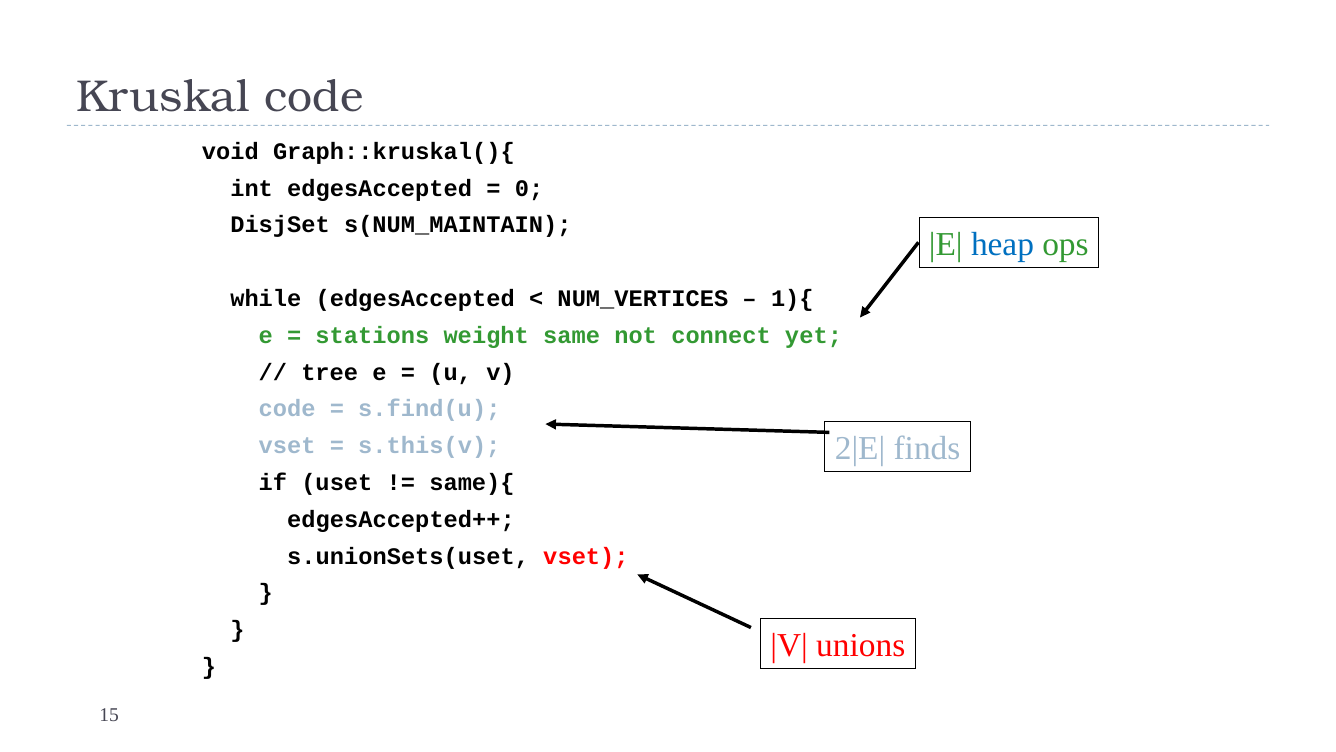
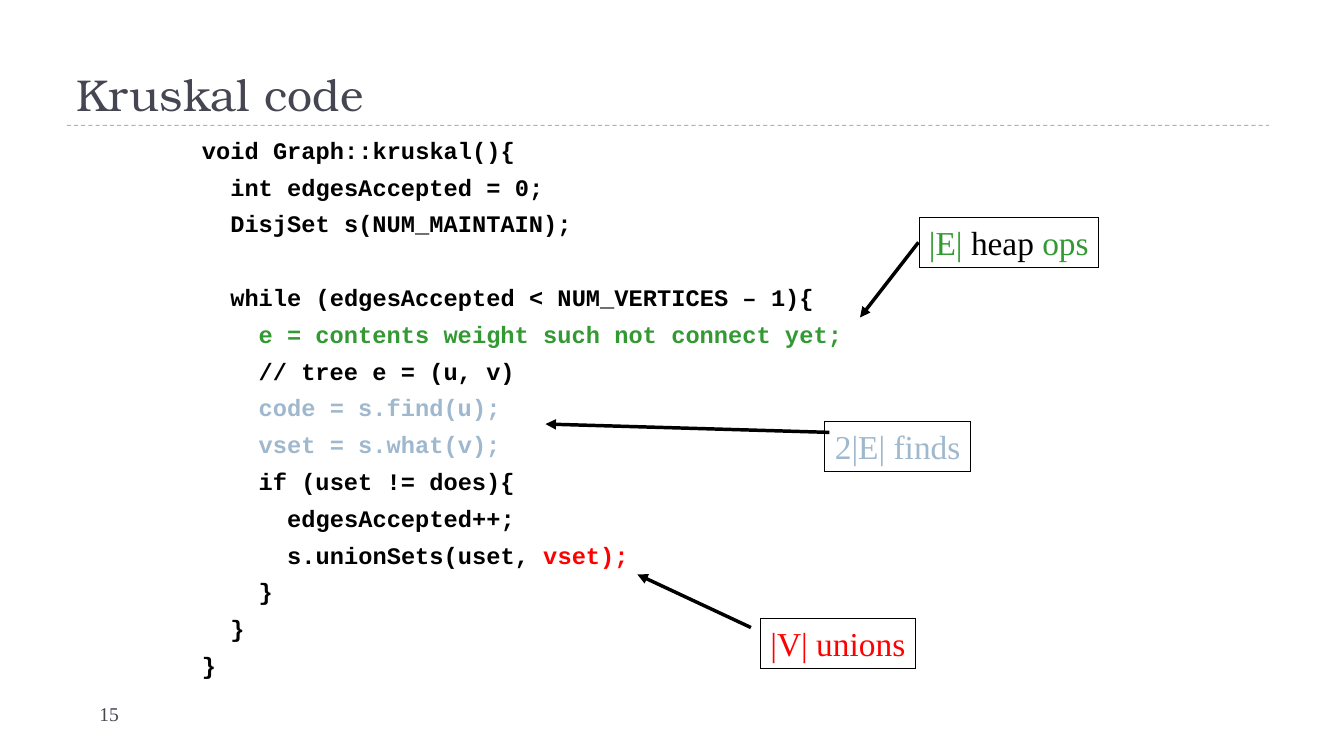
heap colour: blue -> black (1003, 244)
stations: stations -> contents (372, 335)
same: same -> such (572, 335)
s.this(v: s.this(v -> s.what(v (429, 446)
same){: same){ -> does){ (472, 482)
